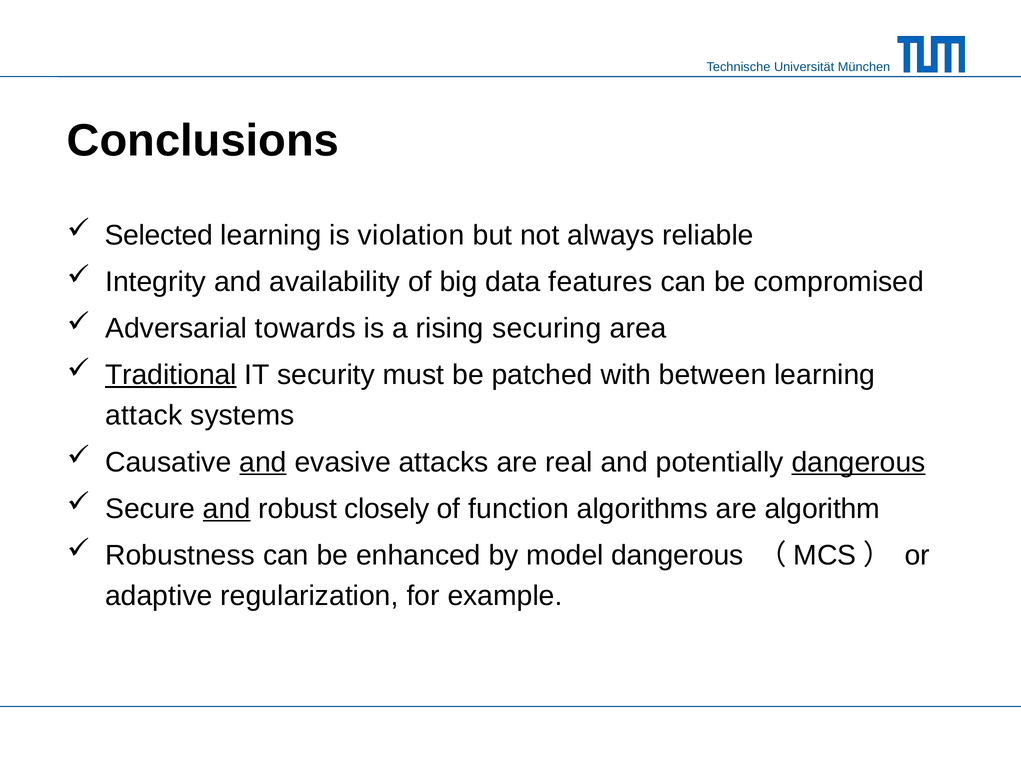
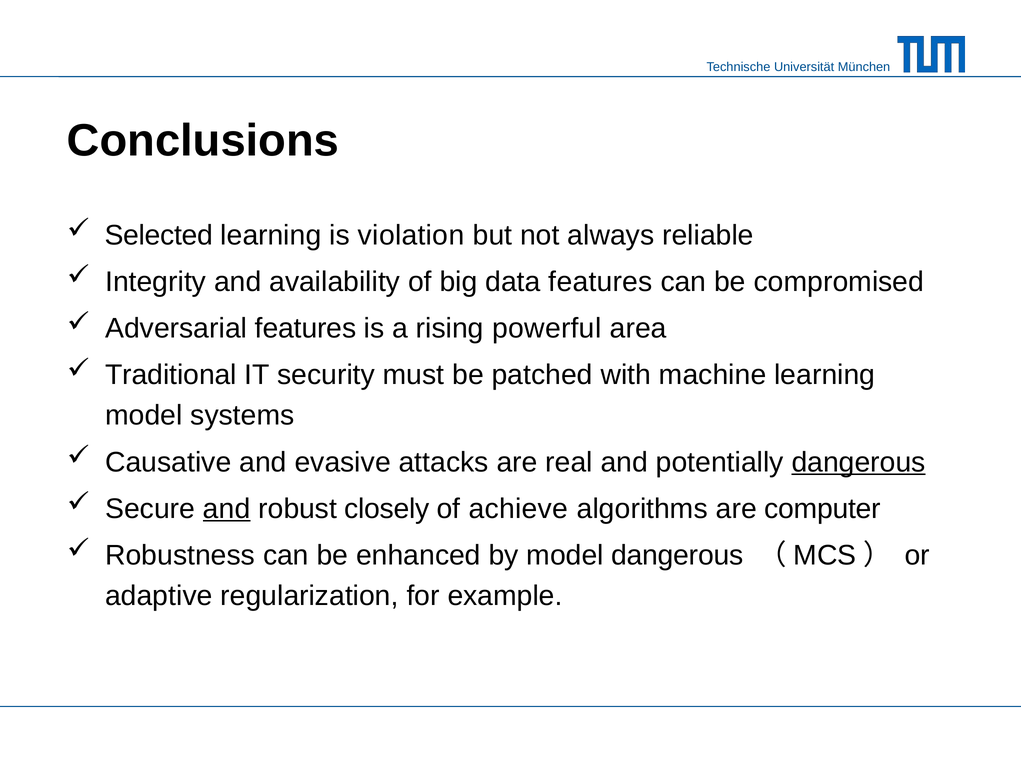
Adversarial towards: towards -> features (306, 328)
securing: securing -> powerful (547, 328)
Traditional underline: present -> none (171, 375)
between: between -> machine (713, 375)
attack: attack -> model (144, 415)
and underline: present -> none (263, 462)
function: function -> achieve (518, 508)
algorithm: algorithm -> computer (822, 508)
